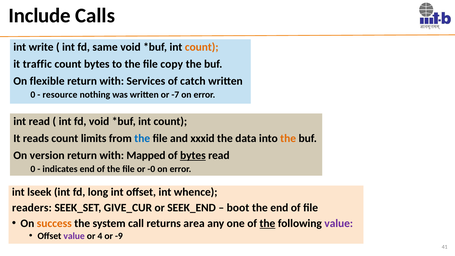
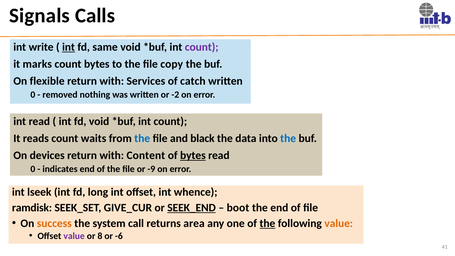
Include: Include -> Signals (39, 16)
int underline: none -> present (69, 47)
count colour: orange -> purple (202, 47)
traffic: traffic -> marks (37, 64)
resource: resource -> removed (60, 95)
-7: -7 -> -2 (175, 95)
limits: limits -> waits (94, 138)
xxxid: xxxid -> black (202, 138)
the colour: orange -> blue (288, 138)
version: version -> devices (47, 155)
Mapped: Mapped -> Content (146, 155)
-0: -0 -> -9 (151, 169)
readers: readers -> ramdisk (32, 208)
SEEK_END underline: none -> present (192, 208)
value colour: purple -> orange (339, 223)
4: 4 -> 8 (100, 236)
-9: -9 -> -6 (119, 236)
